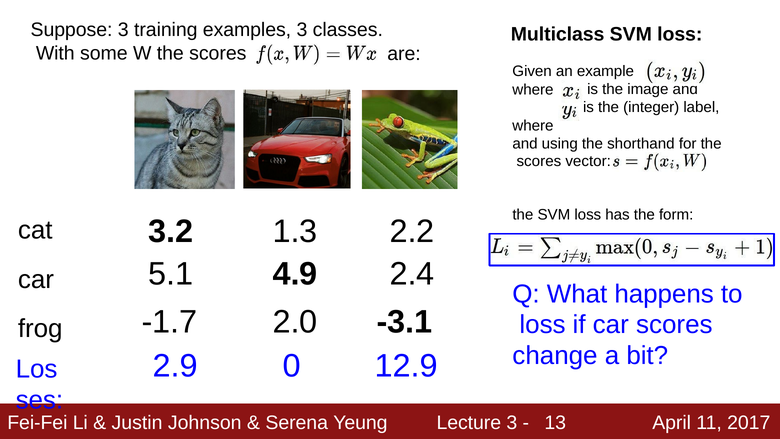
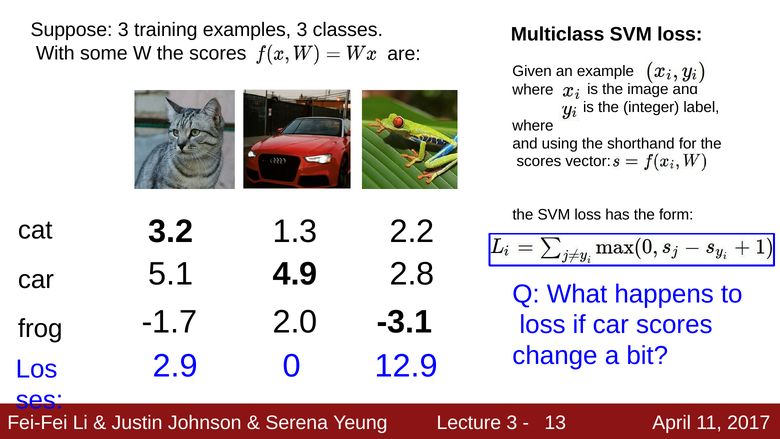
2.4: 2.4 -> 2.8 (412, 274)
